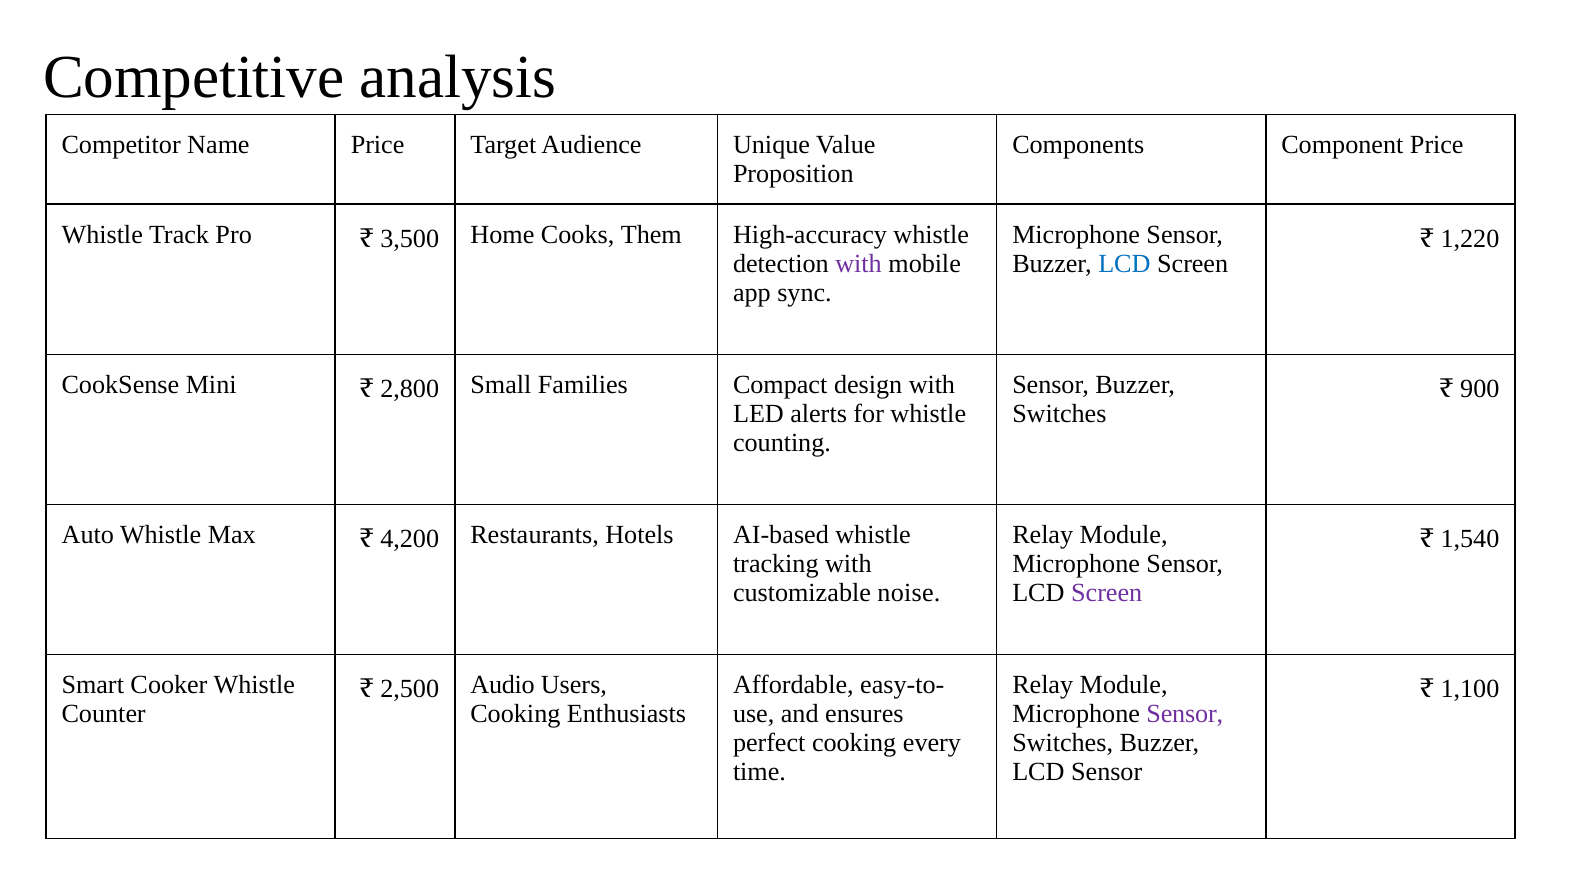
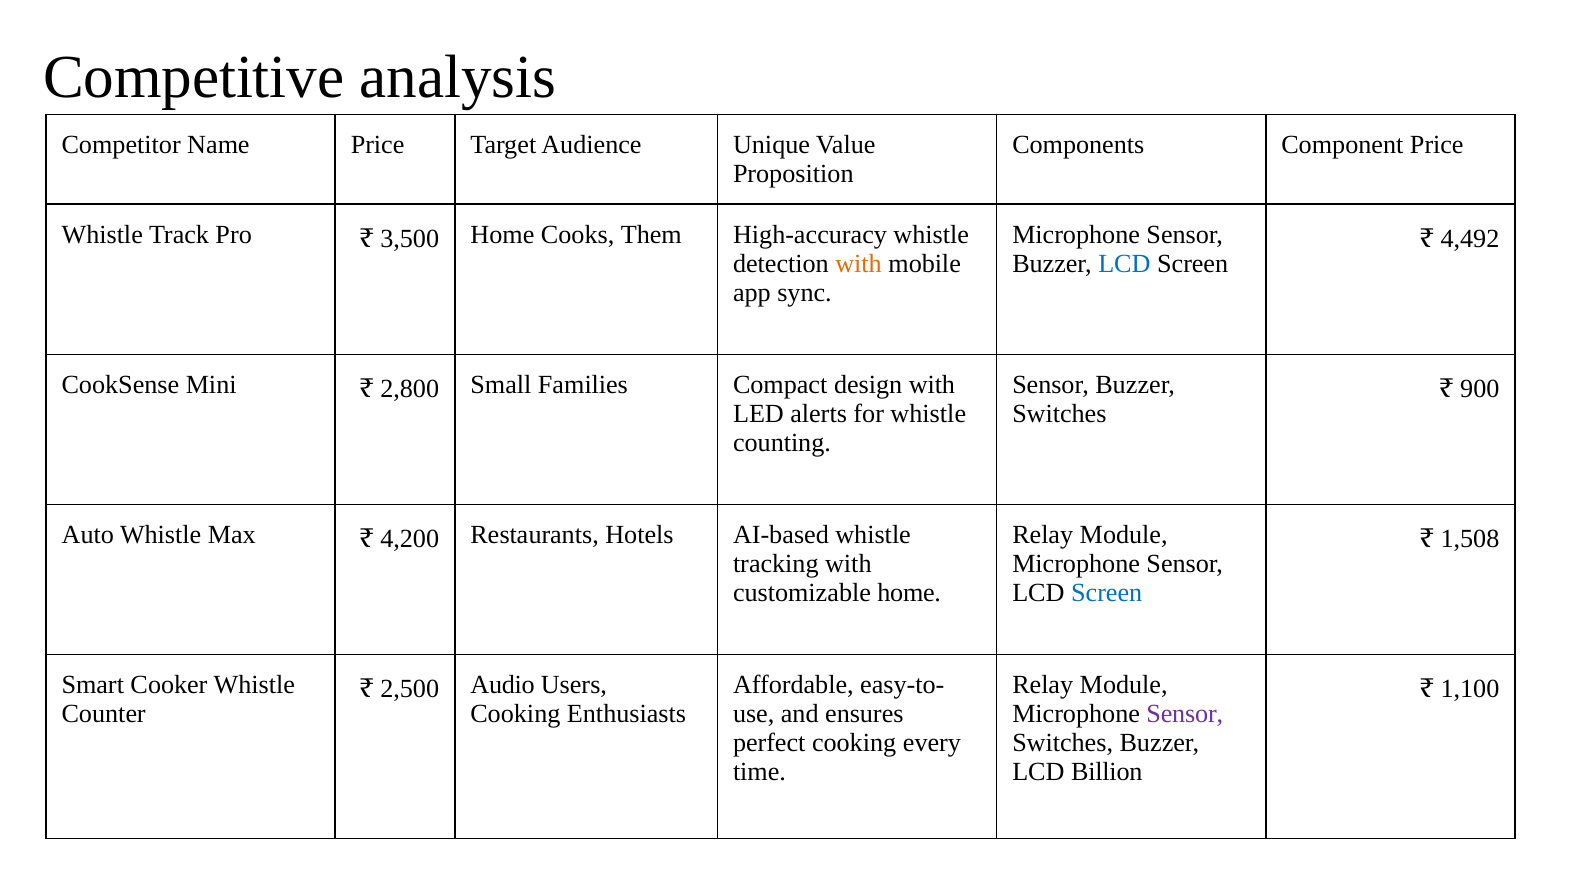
1,220: 1,220 -> 4,492 (1470, 239)
with colour: purple -> orange (859, 264)
1,540: 1,540 -> 1,508 (1470, 539)
customizable noise: noise -> home (909, 593)
Screen colour: purple -> blue (1107, 593)
LCD Sensor: Sensor -> Billion (1107, 772)
